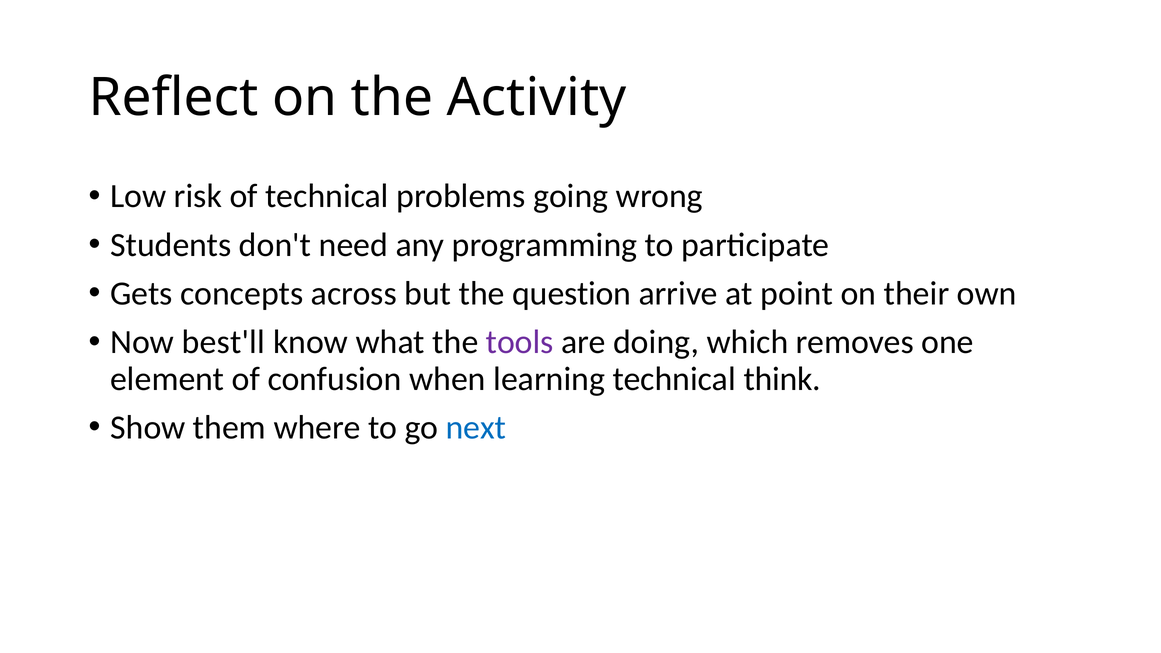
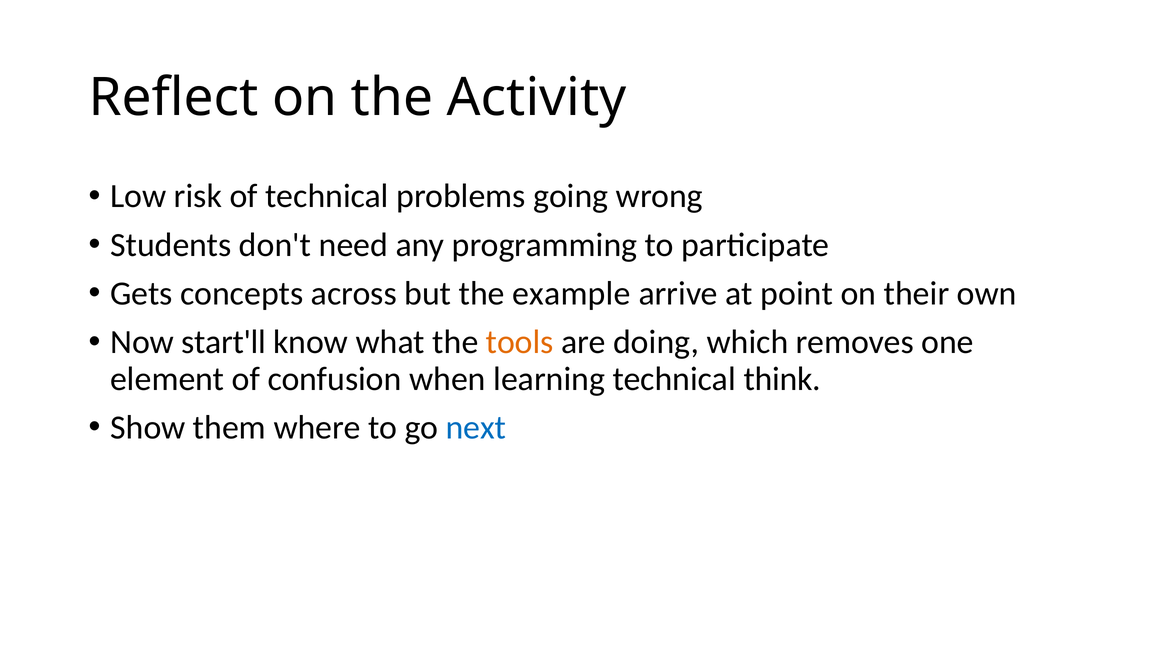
question: question -> example (572, 294)
best'll: best'll -> start'll (224, 342)
tools colour: purple -> orange (520, 342)
